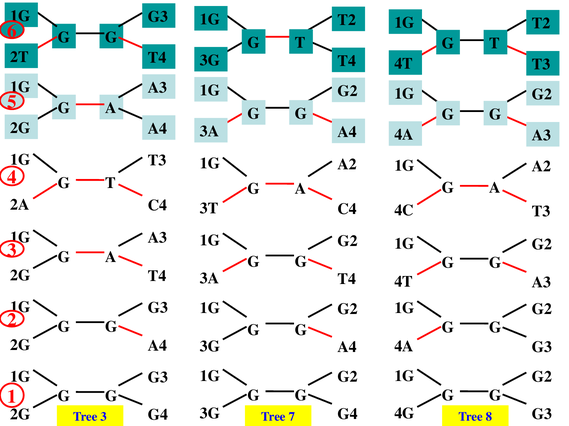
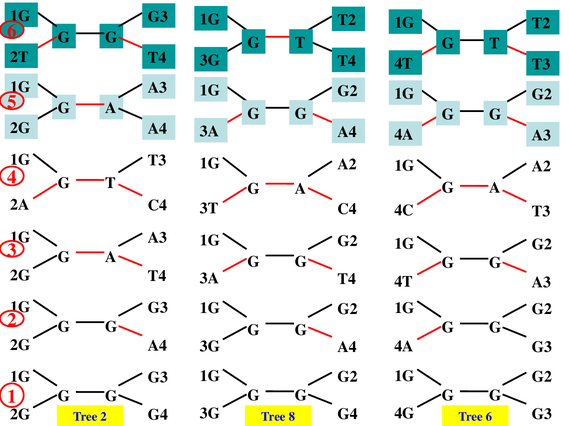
Tree 3: 3 -> 2 (104, 417)
7: 7 -> 8 (292, 417)
Tree 8: 8 -> 6 (489, 417)
